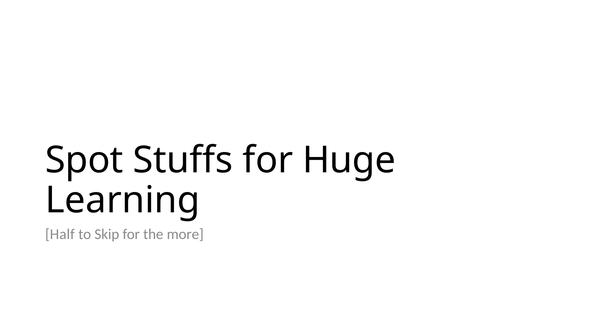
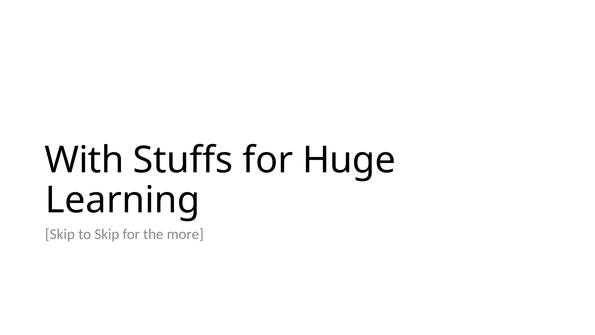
Spot: Spot -> With (84, 160)
Half: Half -> Skip (60, 234)
